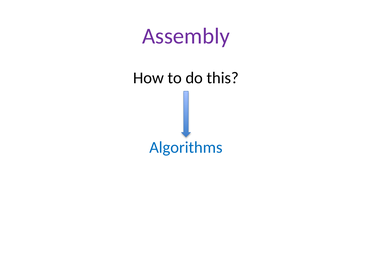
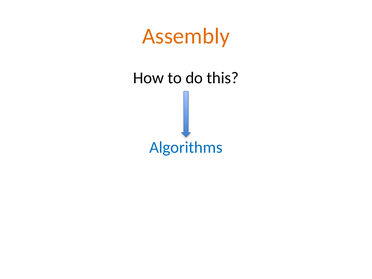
Assembly colour: purple -> orange (186, 36)
